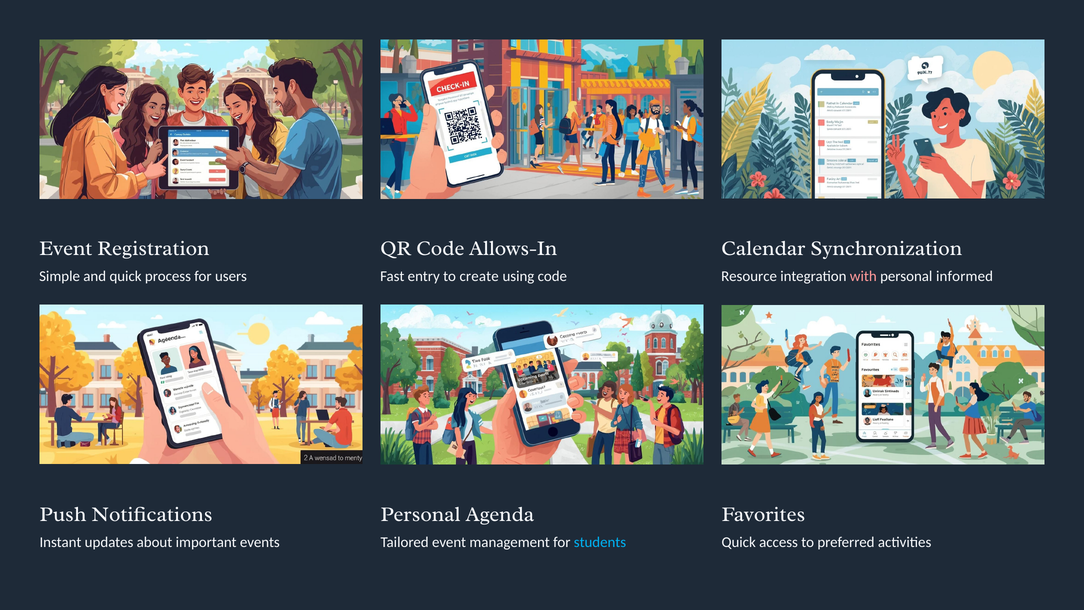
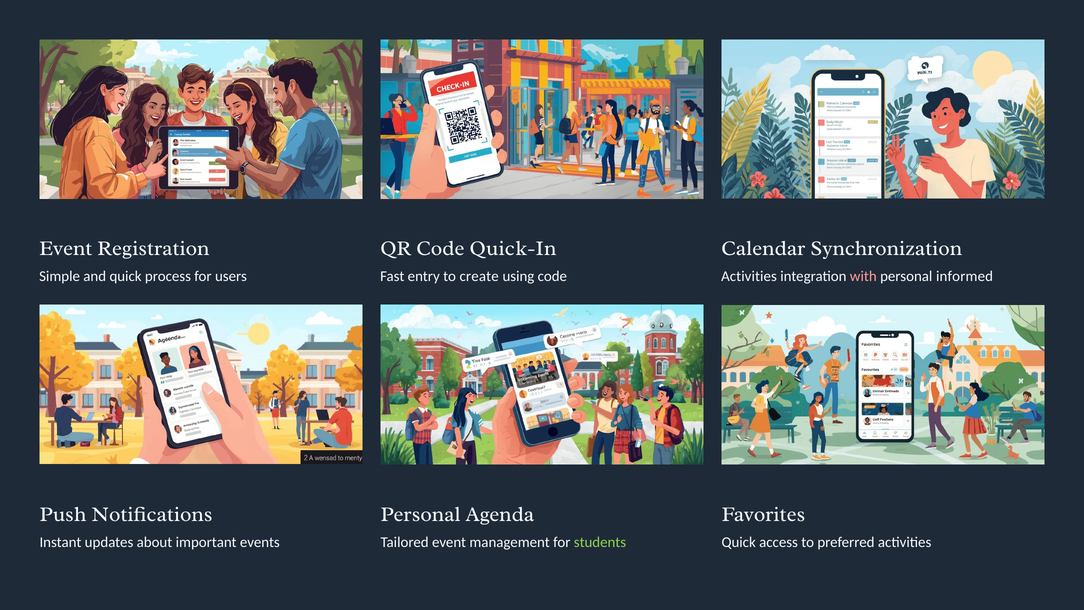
Allows-In: Allows-In -> Quick-In (513, 248)
Resource: Resource -> Activities (749, 276)
students colour: light blue -> light green (600, 542)
